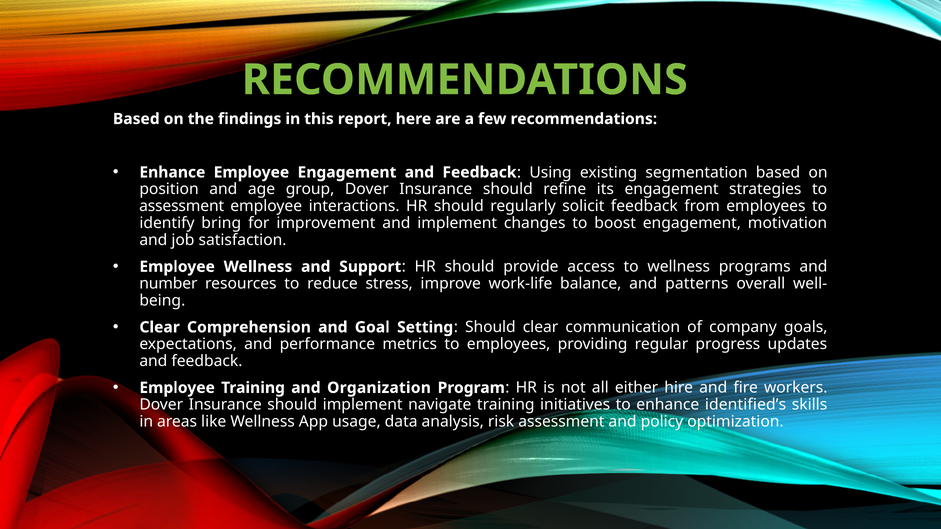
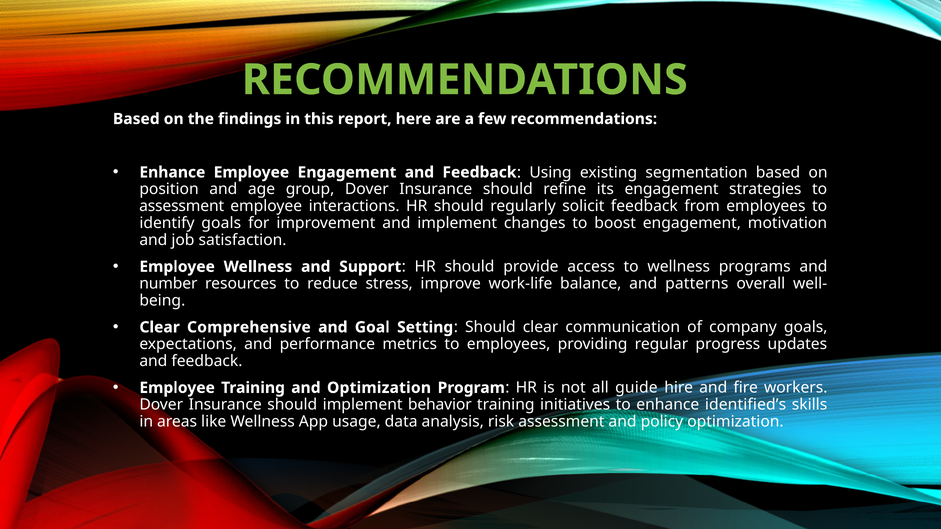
identify bring: bring -> goals (221, 223)
Comprehension: Comprehension -> Comprehensive (249, 327)
and Organization: Organization -> Optimization (379, 388)
either: either -> guide (636, 388)
navigate: navigate -> behavior (440, 405)
